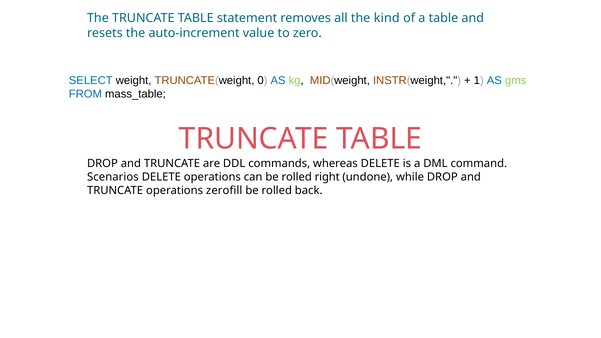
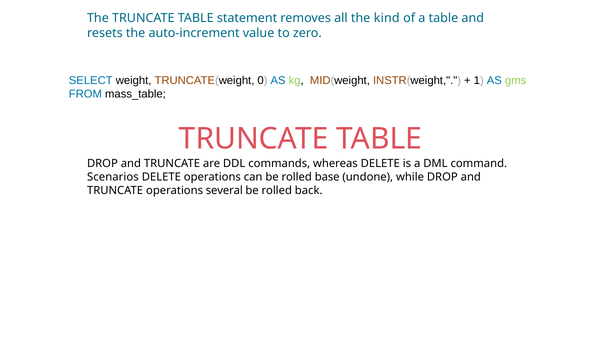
right: right -> base (327, 177)
zerofill: zerofill -> several (224, 191)
